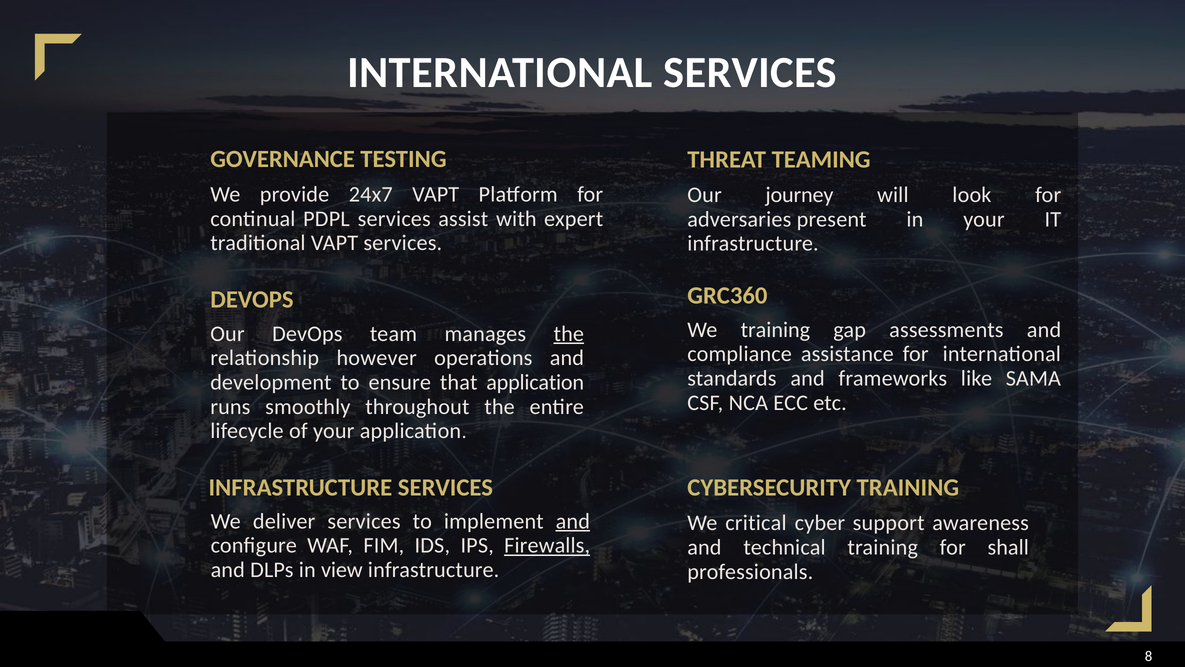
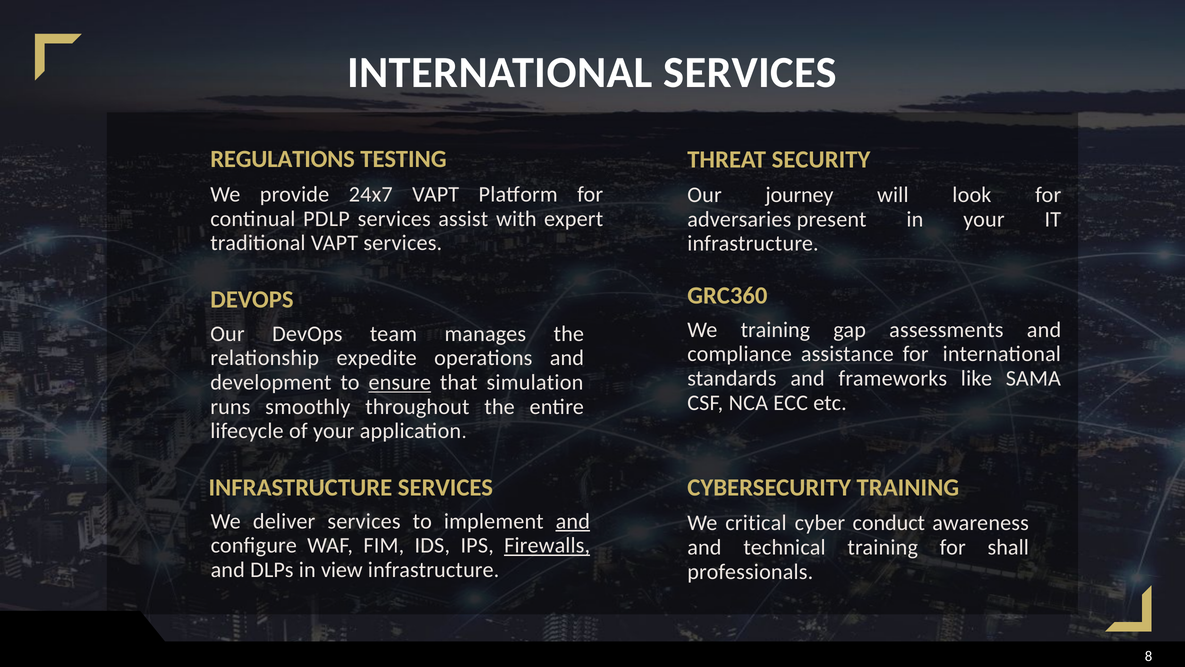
GOVERNANCE: GOVERNANCE -> REGULATIONS (283, 159)
TEAMING: TEAMING -> SECURITY (821, 159)
PDPL: PDPL -> PDLP (326, 219)
the underline: present -> none (569, 333)
however: however -> expedite (377, 358)
ensure underline: none -> present (400, 382)
that application: application -> simulation (535, 382)
support: support -> conduct (889, 523)
